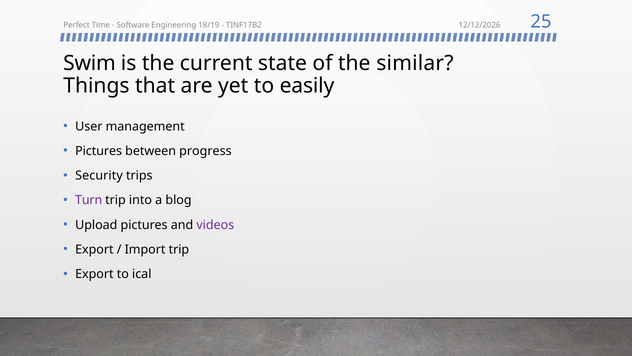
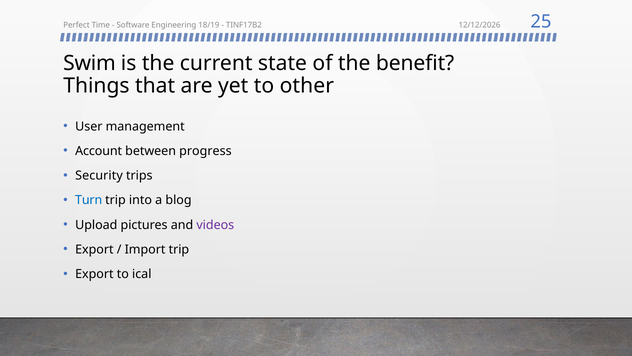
similar: similar -> benefit (415, 63)
easily: easily -> other (307, 86)
Pictures: Pictures -> Account (99, 151)
Turn colour: purple -> blue (89, 200)
